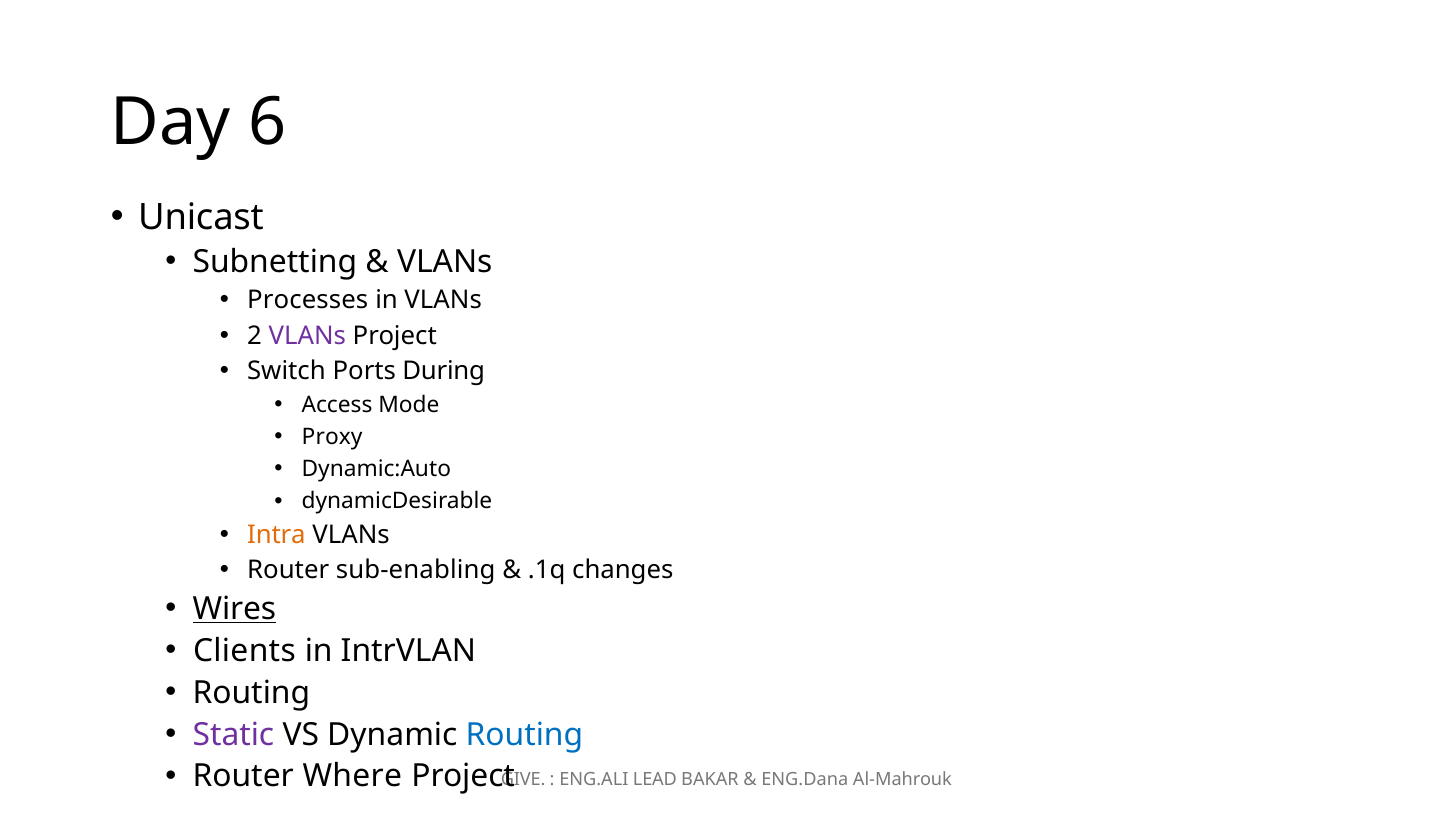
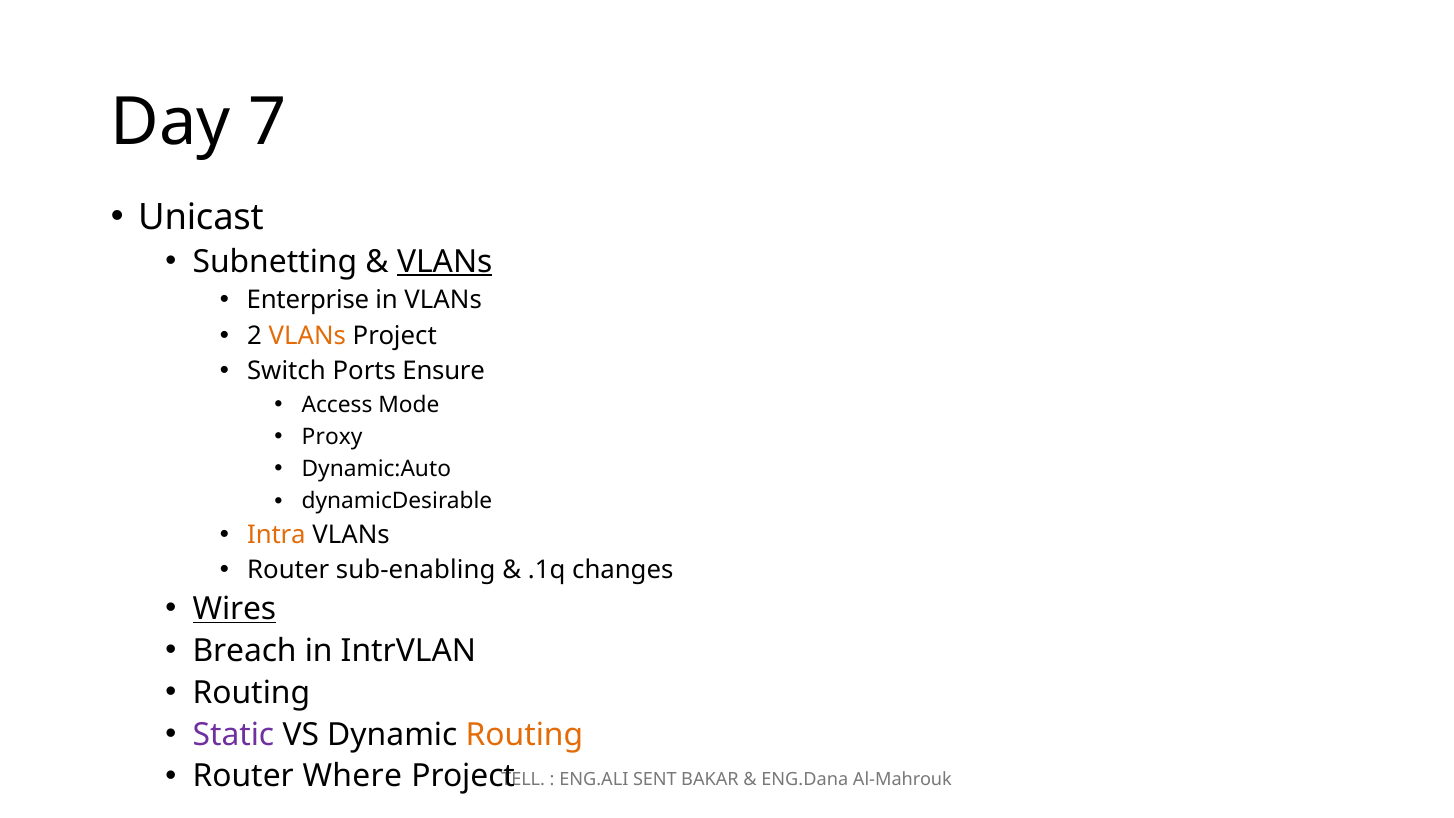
6: 6 -> 7 (267, 122)
VLANs underline: none -> present (445, 262)
Processes: Processes -> Enterprise (308, 300)
VLANs colour: purple -> orange (307, 336)
During: During -> Ensure (444, 371)
Clients: Clients -> Breach (245, 651)
Routing colour: blue -> orange (524, 734)
GIVE: GIVE -> TELL (523, 780)
LEAD: LEAD -> SENT (655, 780)
